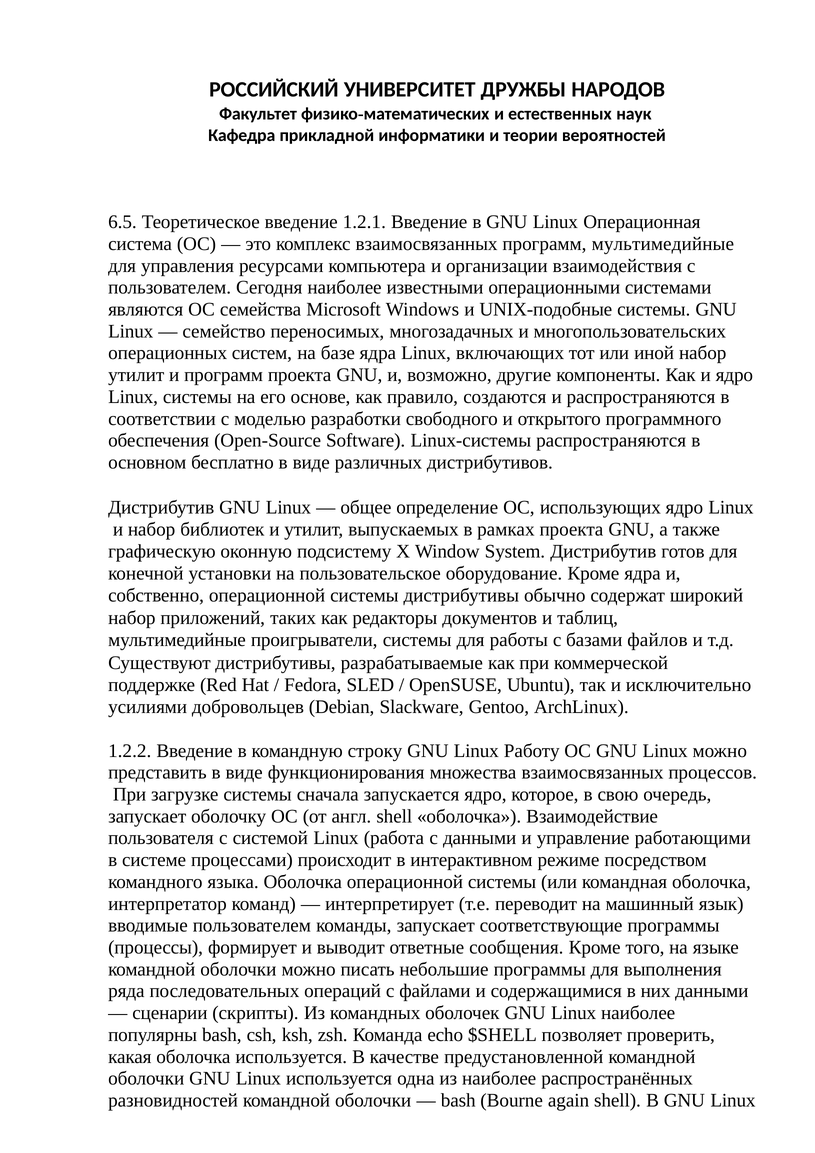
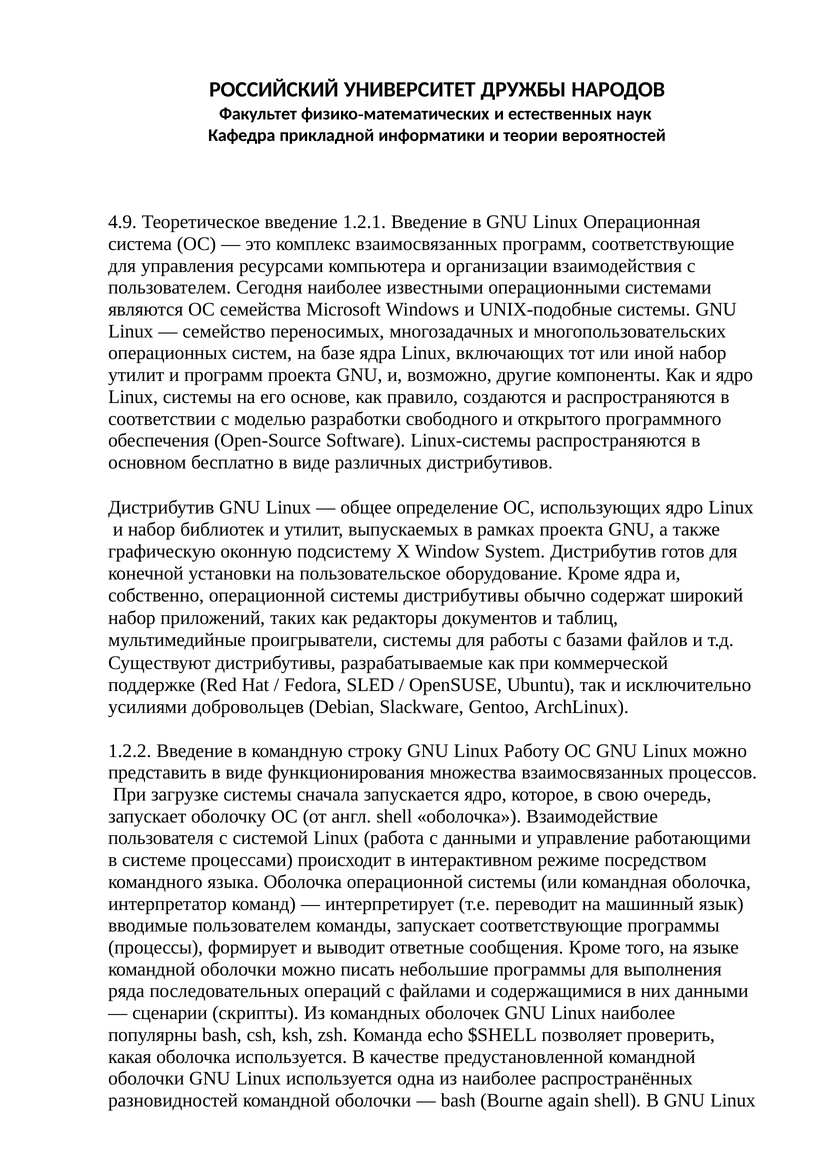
6.5: 6.5 -> 4.9 (122, 222)
программ мультимедийные: мультимедийные -> соответствующие (663, 244)
